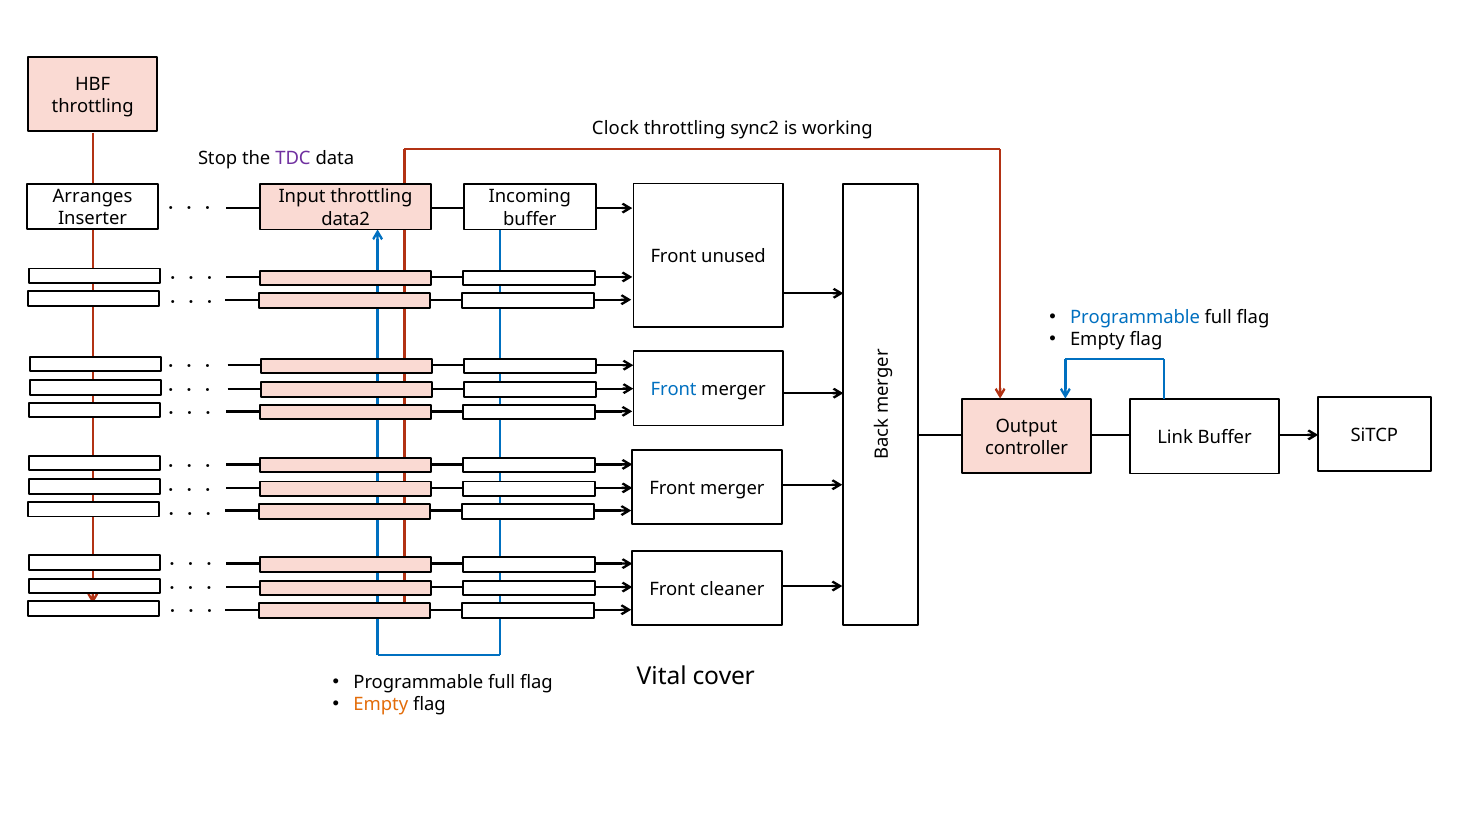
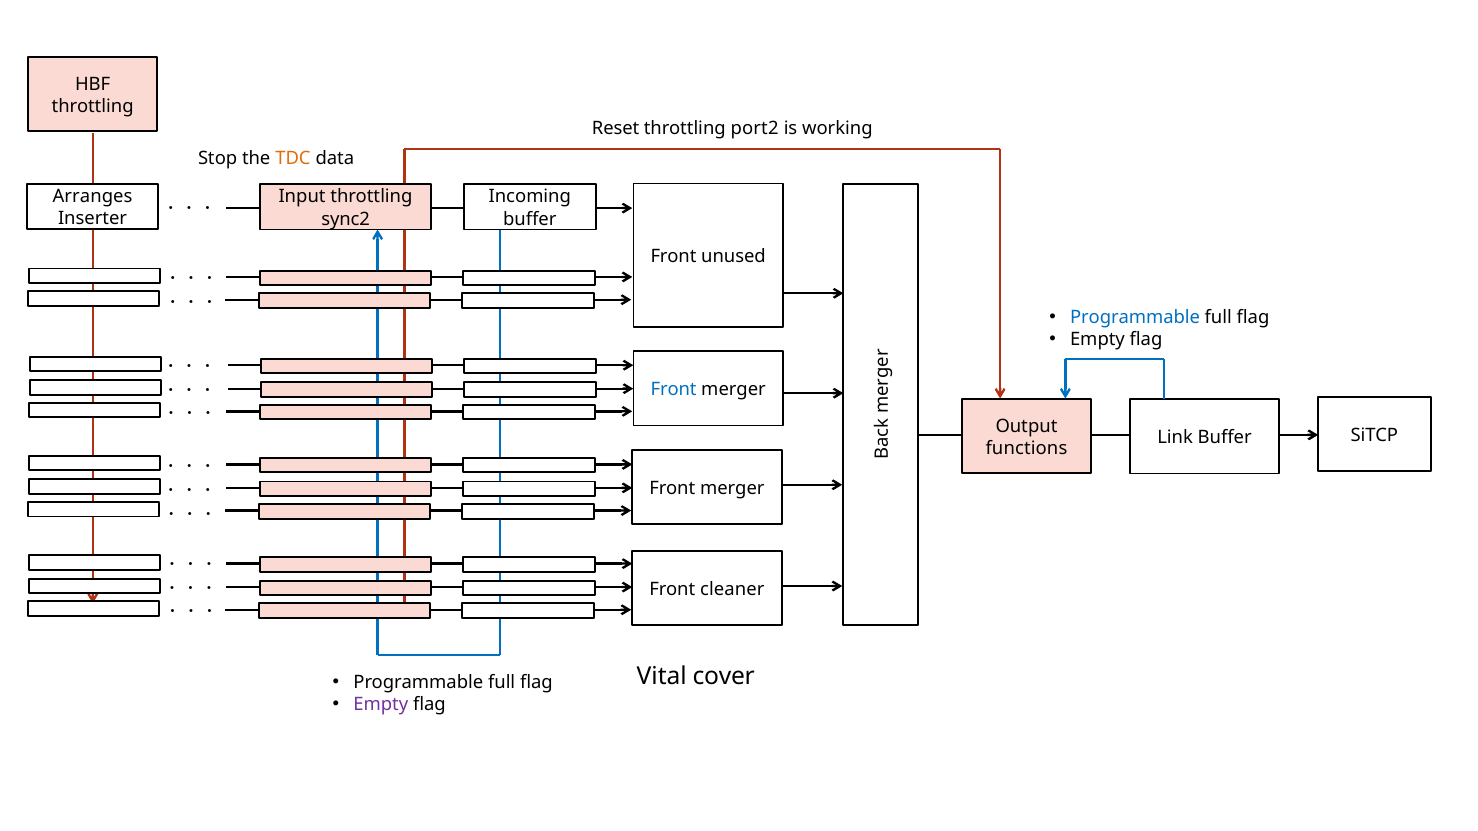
Clock: Clock -> Reset (616, 128)
sync2: sync2 -> port2 (755, 128)
TDC colour: purple -> orange (293, 159)
data2: data2 -> sync2 (346, 219)
controller: controller -> functions (1026, 448)
Empty colour: orange -> purple (381, 705)
